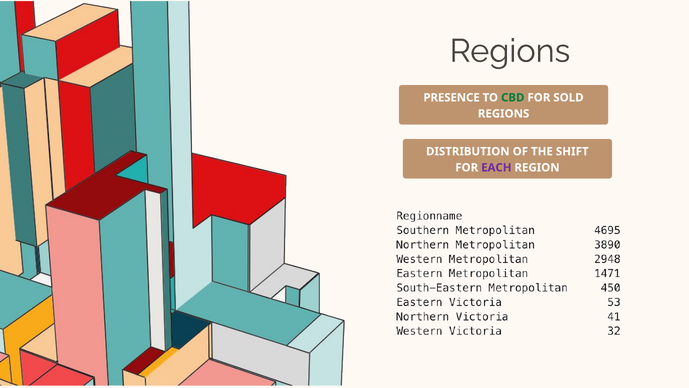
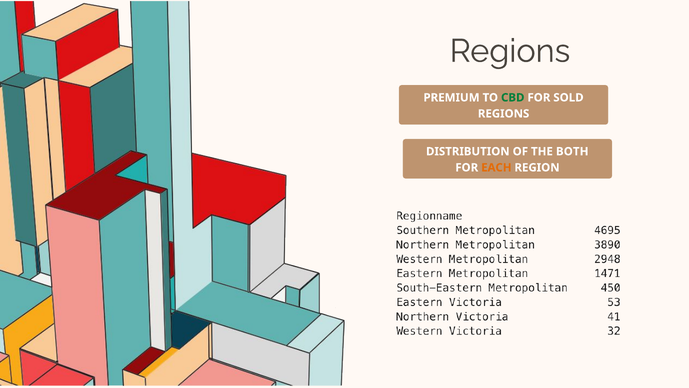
PRESENCE: PRESENCE -> PREMIUM (452, 97)
SHIFT: SHIFT -> BOTH (572, 151)
EACH colour: purple -> orange (496, 167)
